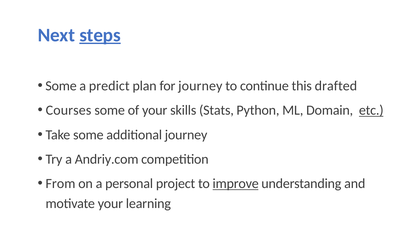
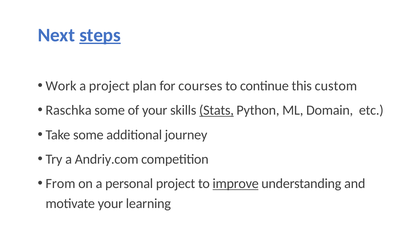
Some: Some -> Work (61, 86)
a predict: predict -> project (109, 86)
for journey: journey -> courses (200, 86)
drafted: drafted -> custom (336, 86)
Courses: Courses -> Raschka (69, 110)
Stats underline: none -> present (216, 110)
etc underline: present -> none (371, 110)
